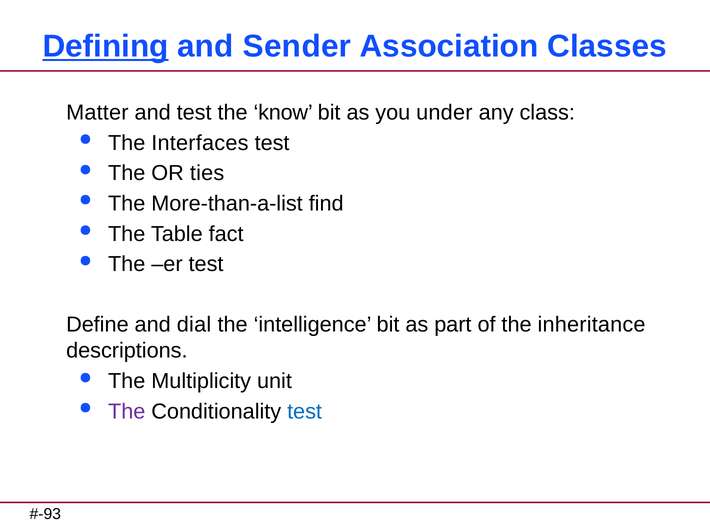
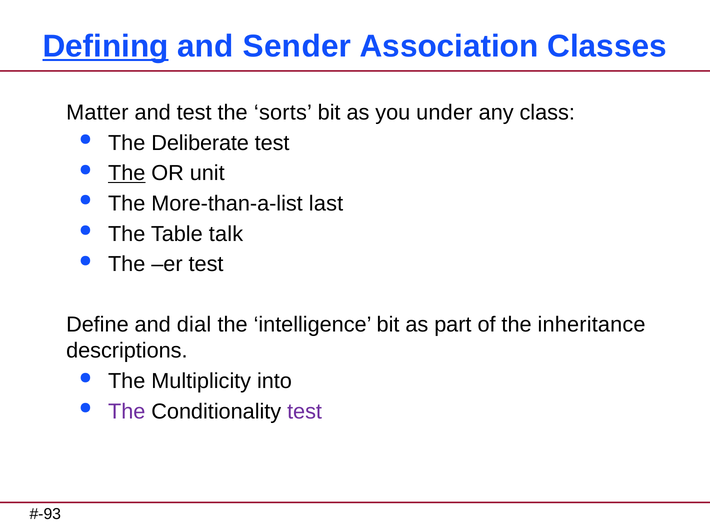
know: know -> sorts (283, 113)
Interfaces: Interfaces -> Deliberate (200, 143)
The underline: none -> present (127, 173)
ties: ties -> unit (207, 173)
find: find -> last (326, 204)
fact: fact -> talk (226, 234)
unit: unit -> into (274, 382)
test colour: blue -> purple (305, 412)
